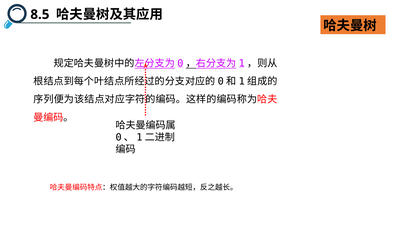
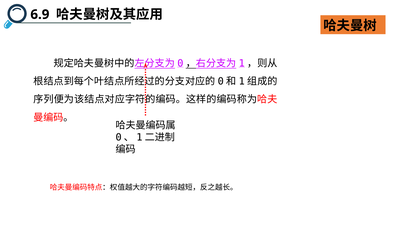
8.5: 8.5 -> 6.9 (40, 14)
